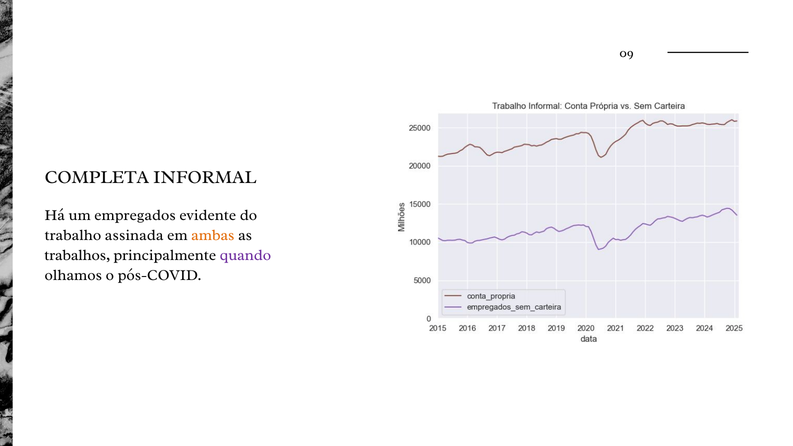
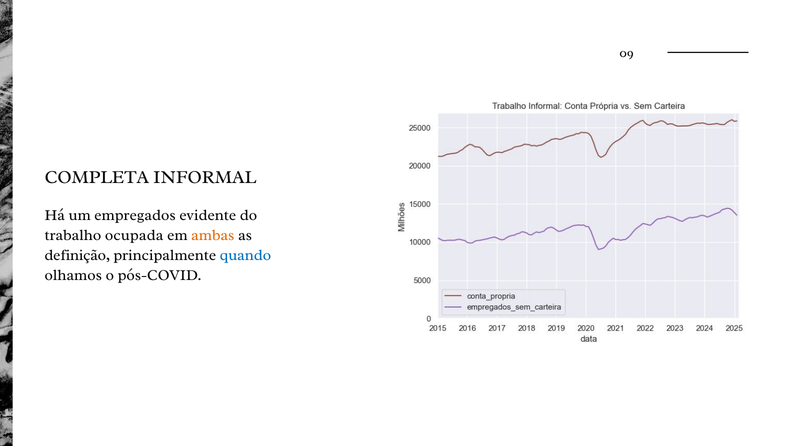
assinada: assinada -> ocupada (134, 235)
trabalhos: trabalhos -> definição (77, 255)
quando colour: purple -> blue (245, 255)
